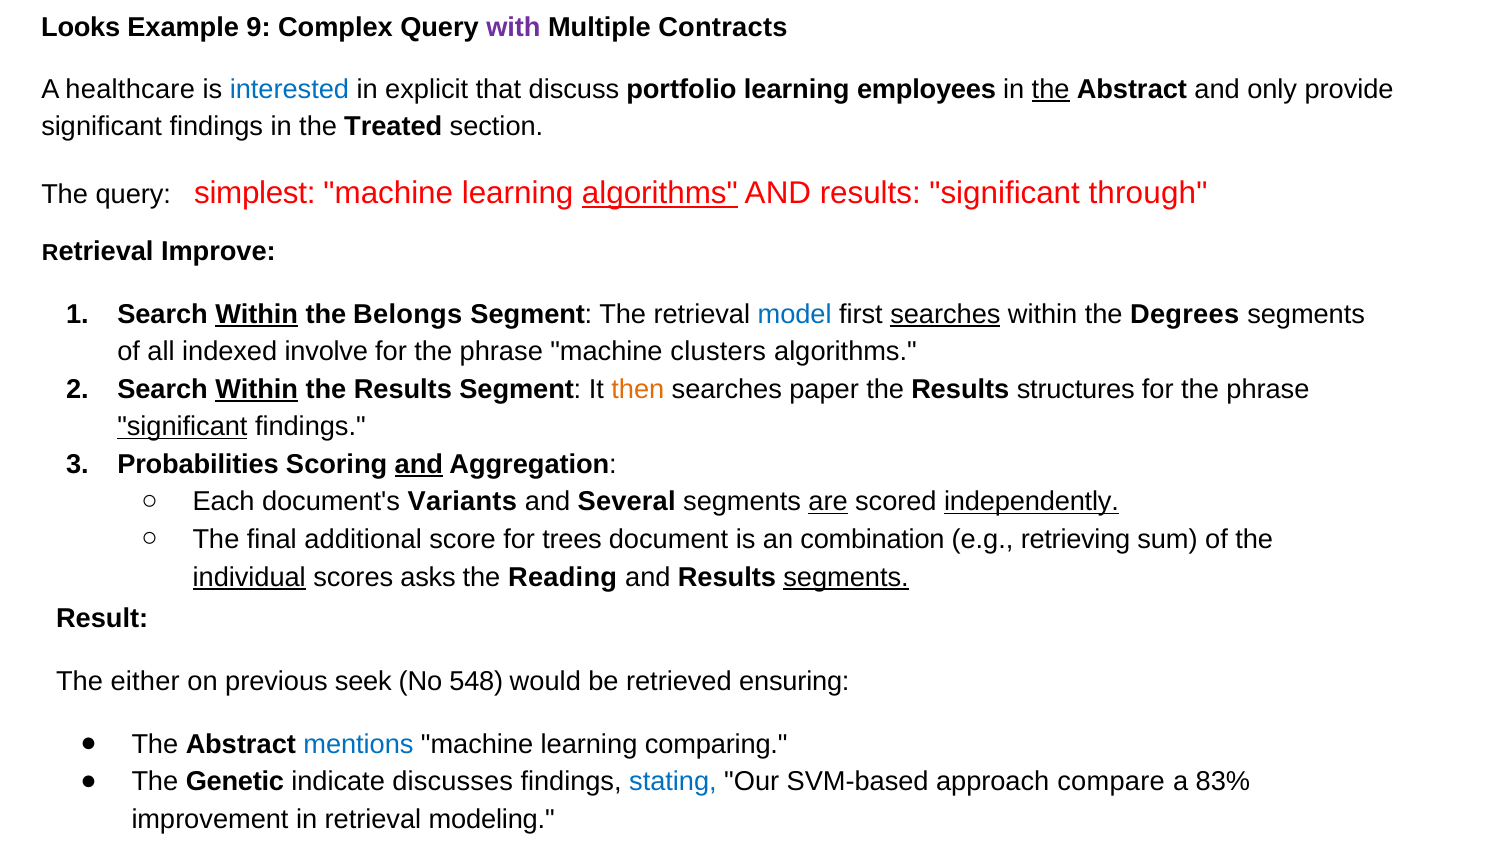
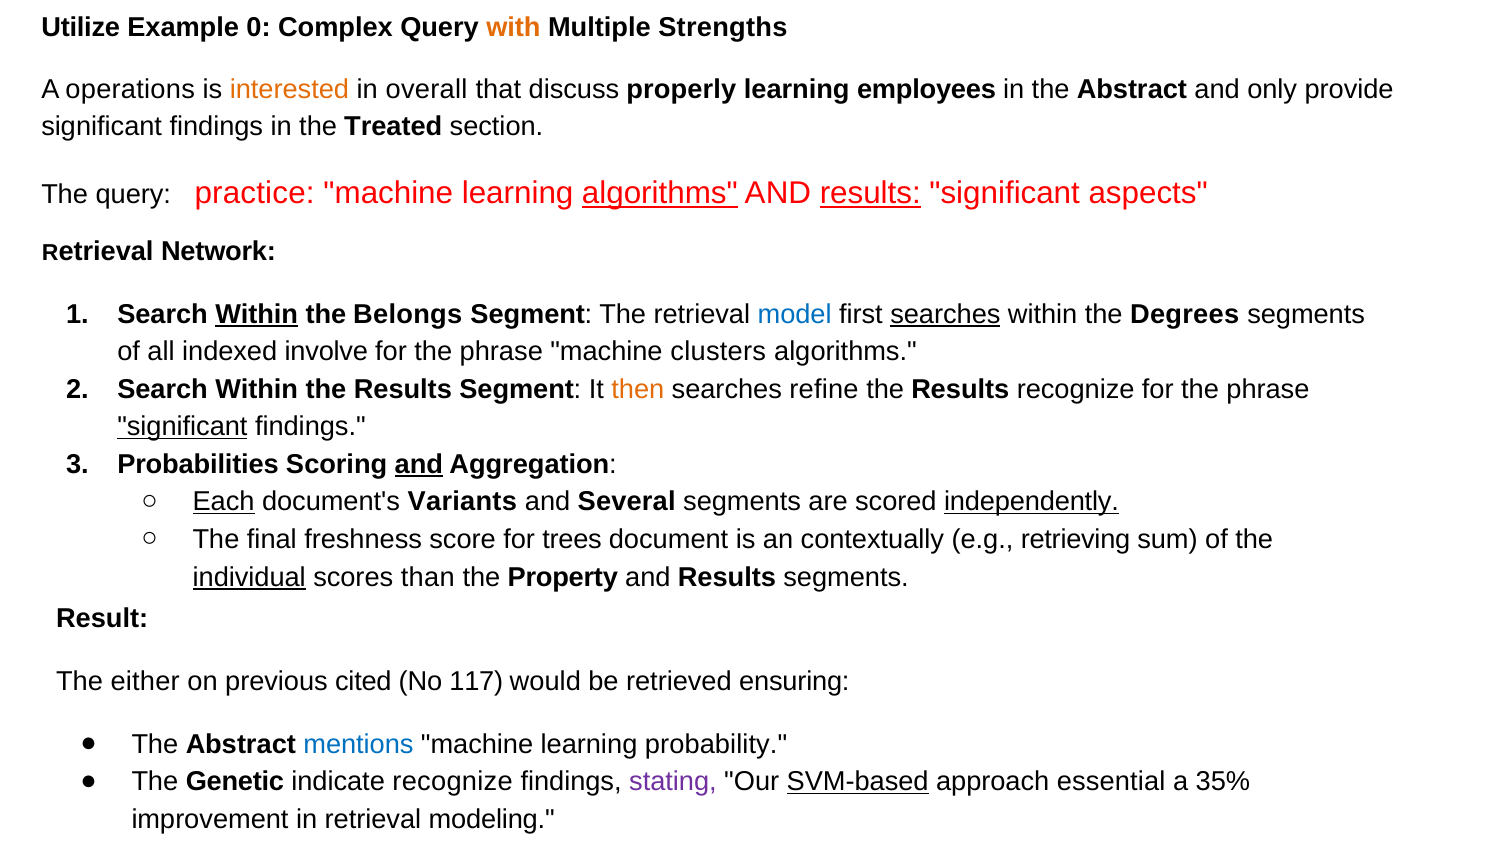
Looks: Looks -> Utilize (81, 27)
9: 9 -> 0 (259, 27)
with colour: purple -> orange (513, 27)
Contracts: Contracts -> Strengths (723, 27)
healthcare: healthcare -> operations (130, 90)
interested colour: blue -> orange (289, 90)
explicit: explicit -> overall (427, 90)
portfolio: portfolio -> properly (681, 90)
the underline: present -> none (1051, 90)
simplest: simplest -> practice (255, 193)
results underline: none -> present (870, 193)
through: through -> aspects (1148, 193)
Improve: Improve -> Network (218, 251)
Within underline: present -> none (257, 389)
paper: paper -> refine (824, 389)
Results structures: structures -> recognize (1076, 389)
Each underline: none -> present (224, 502)
are underline: present -> none (828, 502)
additional: additional -> freshness (363, 539)
combination: combination -> contextually (872, 539)
asks: asks -> than (428, 577)
Reading: Reading -> Property (563, 577)
segments underline: present -> none (846, 577)
seek: seek -> cited (363, 681)
548: 548 -> 117 (476, 681)
comparing: comparing -> probability (716, 744)
indicate discusses: discusses -> recognize (453, 781)
stating colour: blue -> purple (673, 781)
SVM-based underline: none -> present (858, 781)
compare: compare -> essential (1111, 781)
83%: 83% -> 35% (1223, 781)
